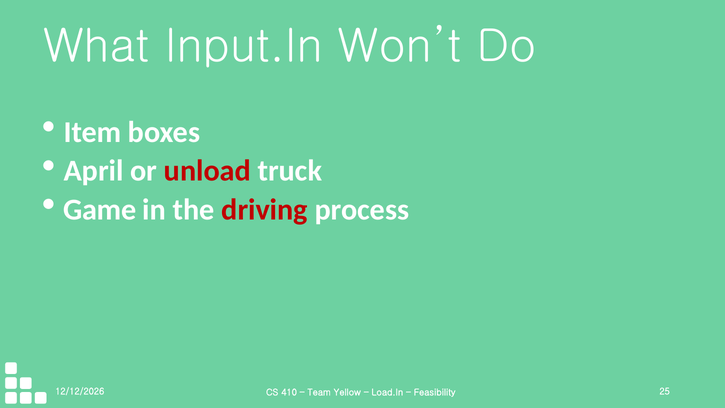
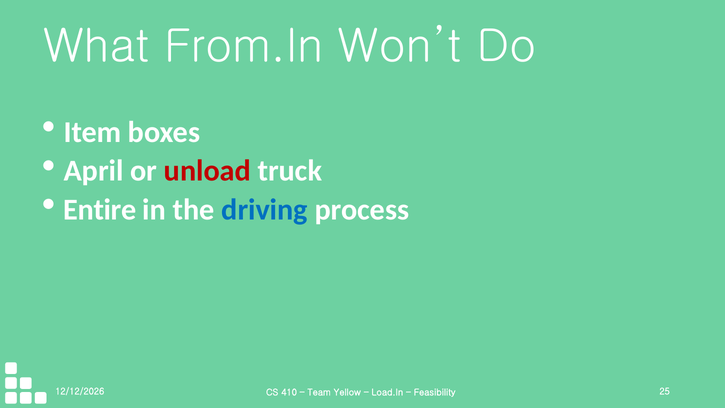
Input.In: Input.In -> From.In (244, 46)
Game: Game -> Entire (100, 210)
driving colour: red -> blue (265, 210)
